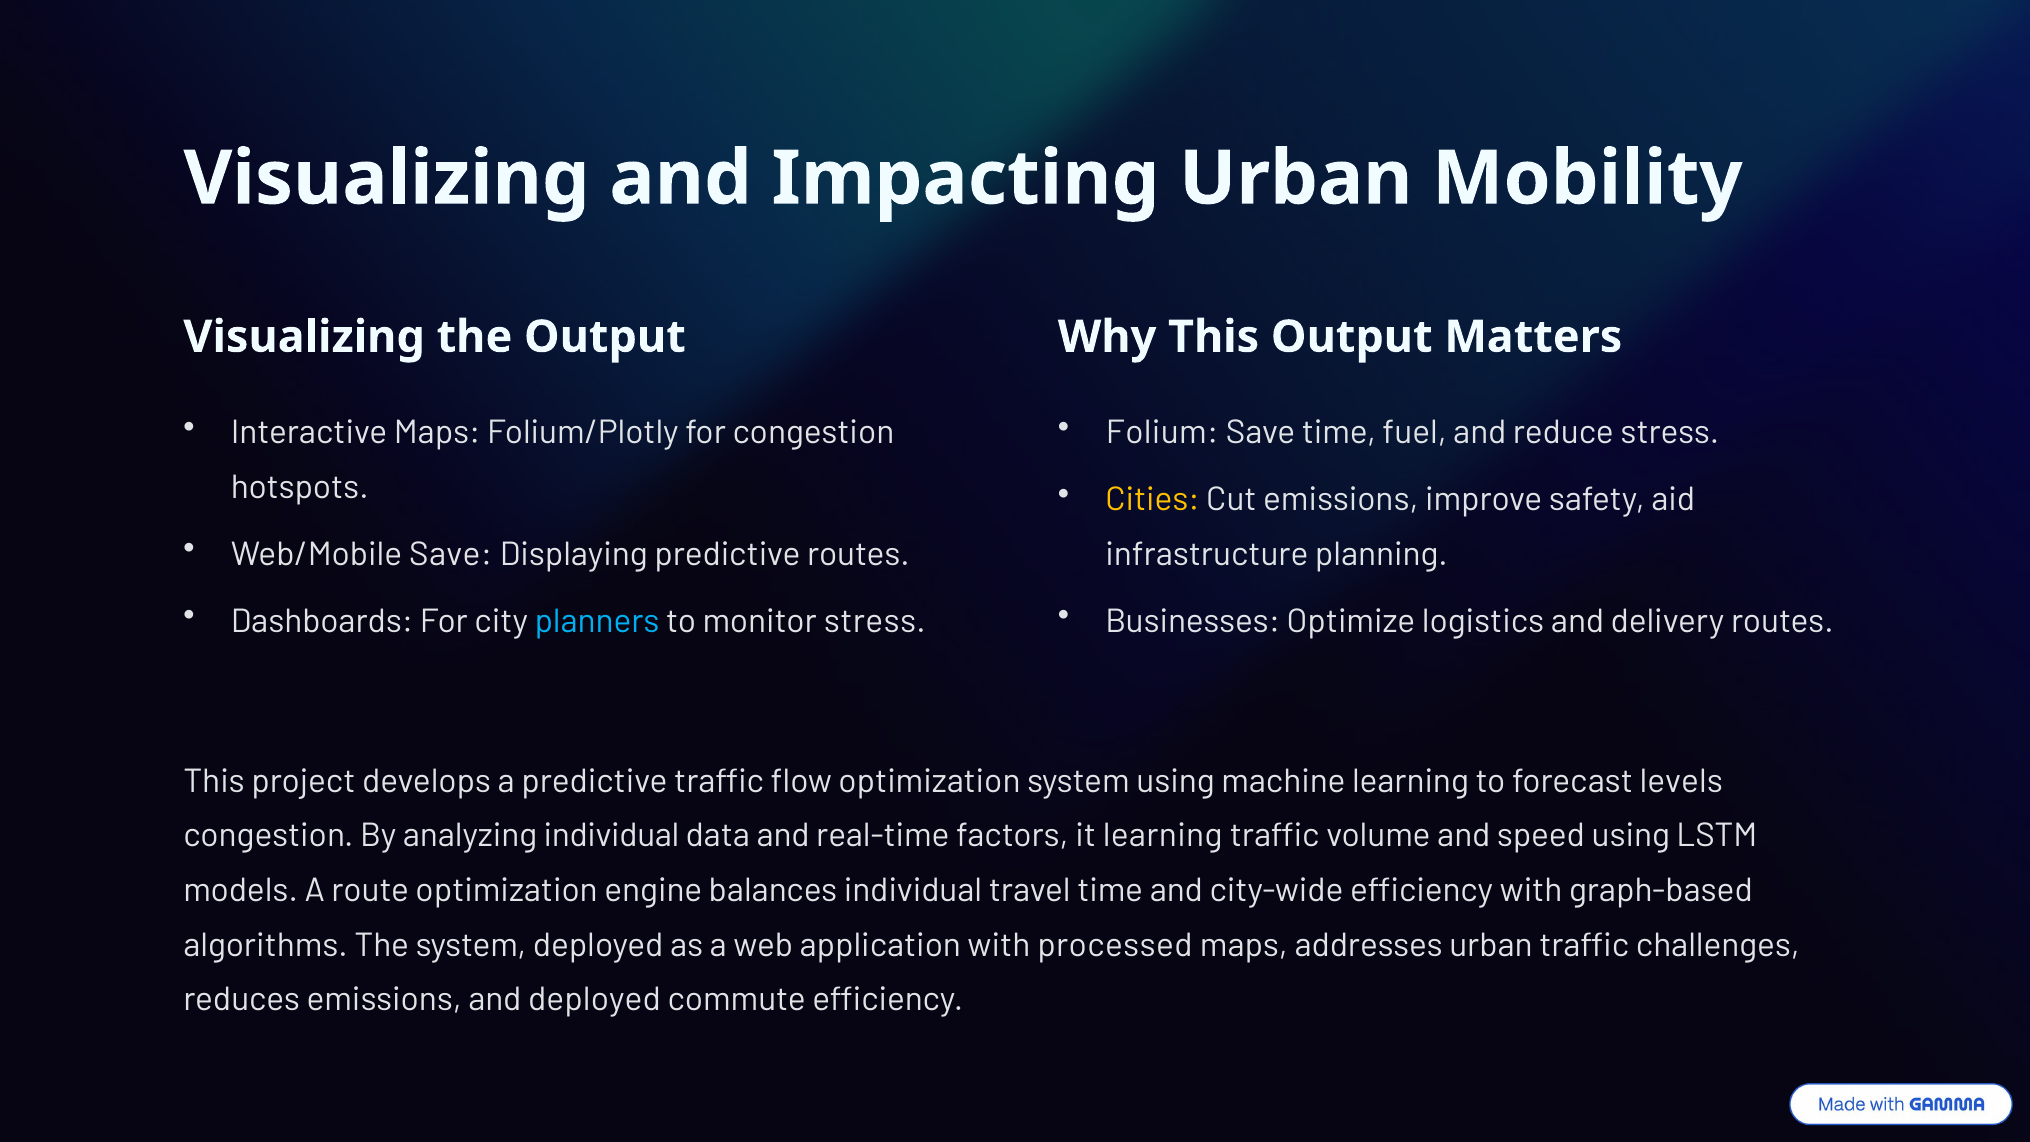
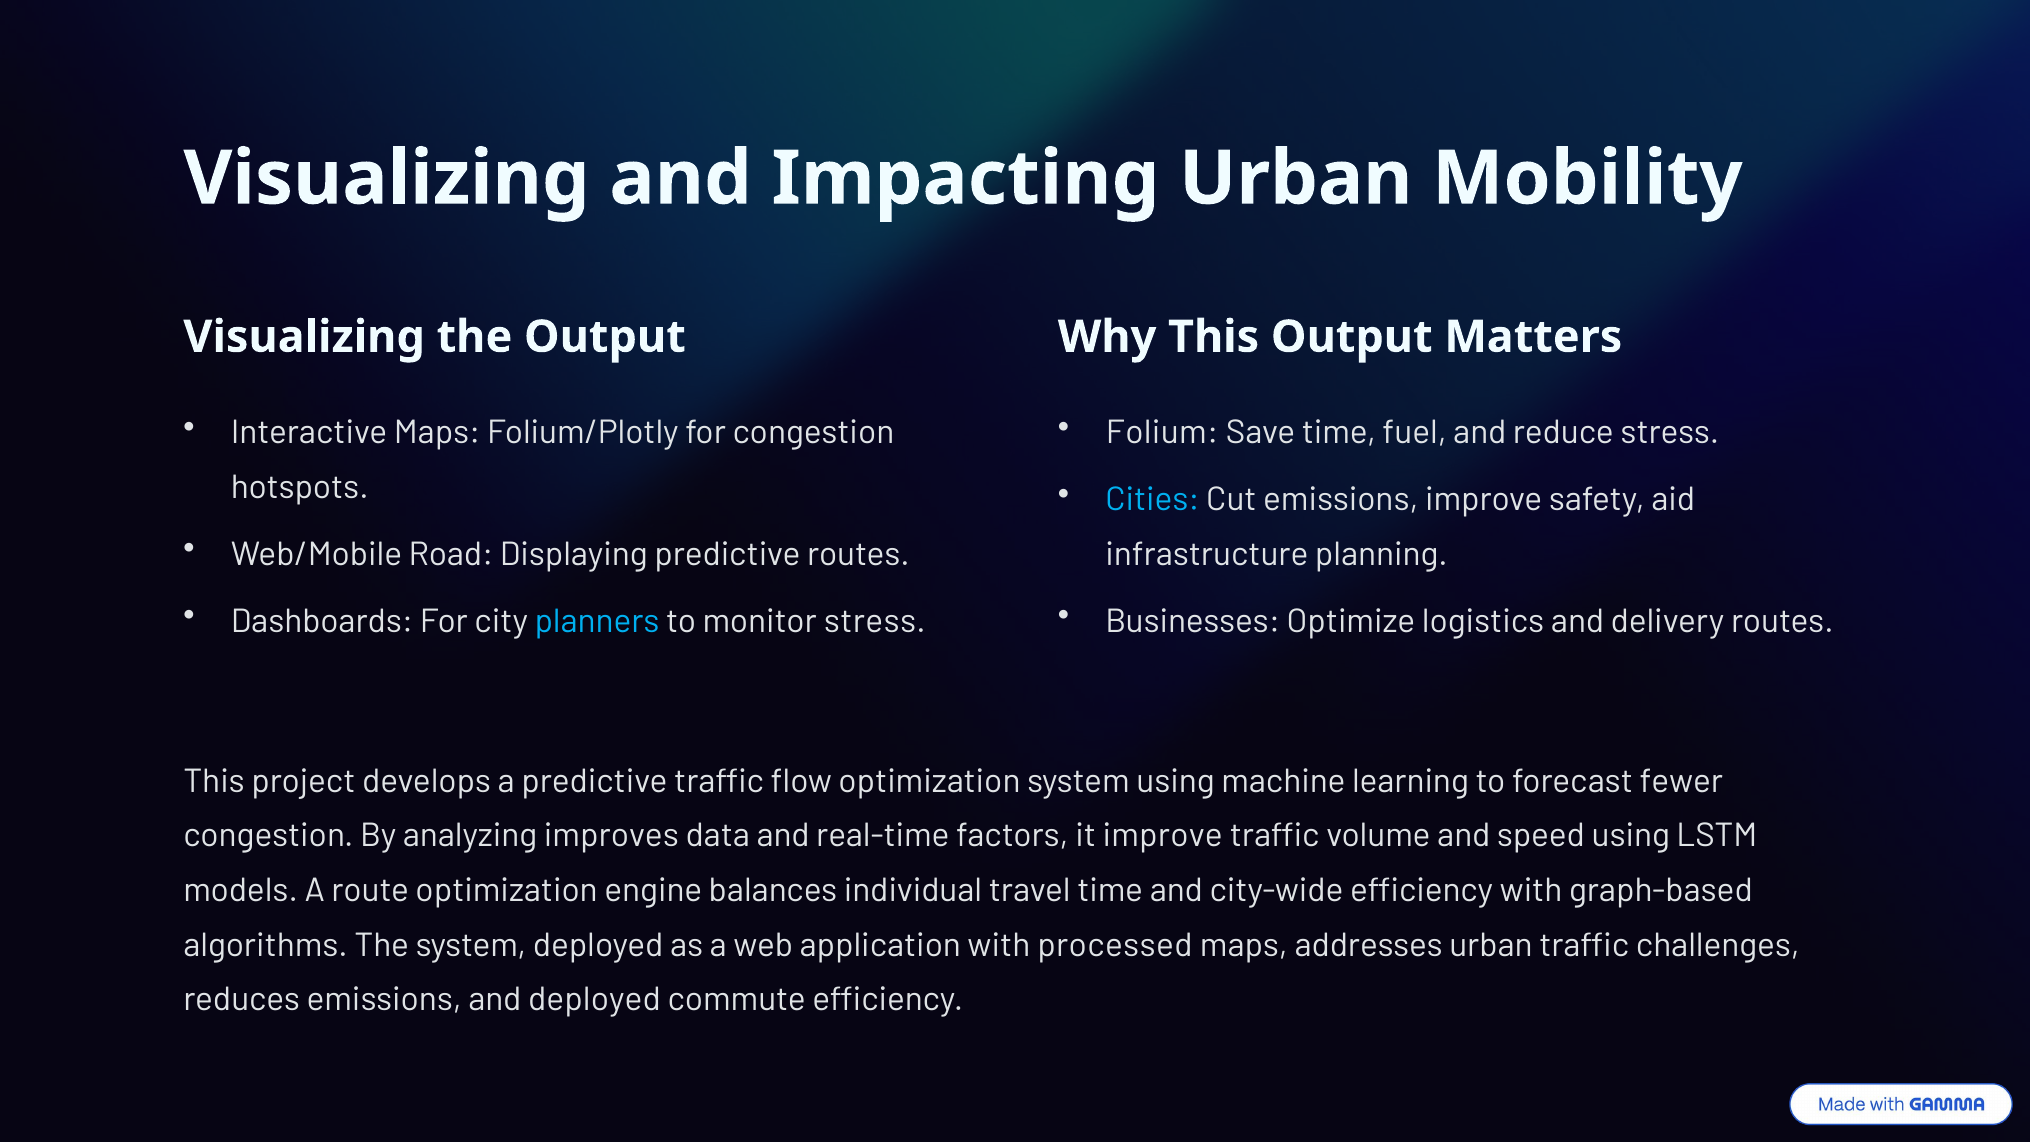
Cities colour: yellow -> light blue (1153, 499)
Web/Mobile Save: Save -> Road (451, 554)
levels: levels -> fewer (1681, 781)
analyzing individual: individual -> improves (611, 836)
it learning: learning -> improve (1163, 836)
